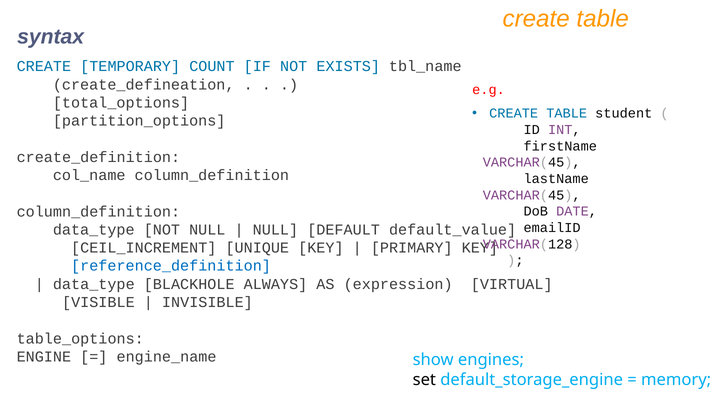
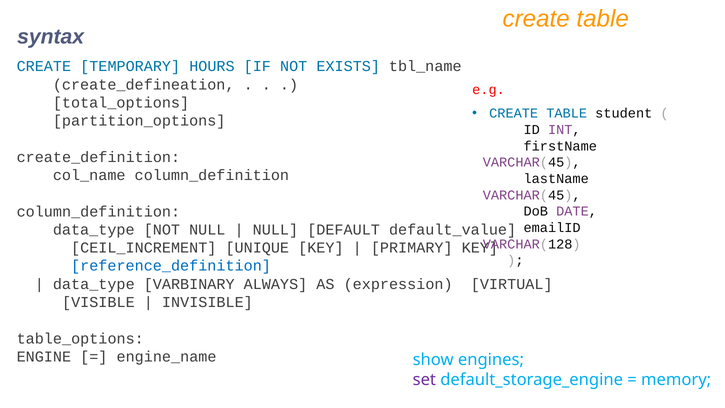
COUNT: COUNT -> HOURS (212, 66)
BLACKHOLE: BLACKHOLE -> VARBINARY (189, 284)
set colour: black -> purple (424, 380)
